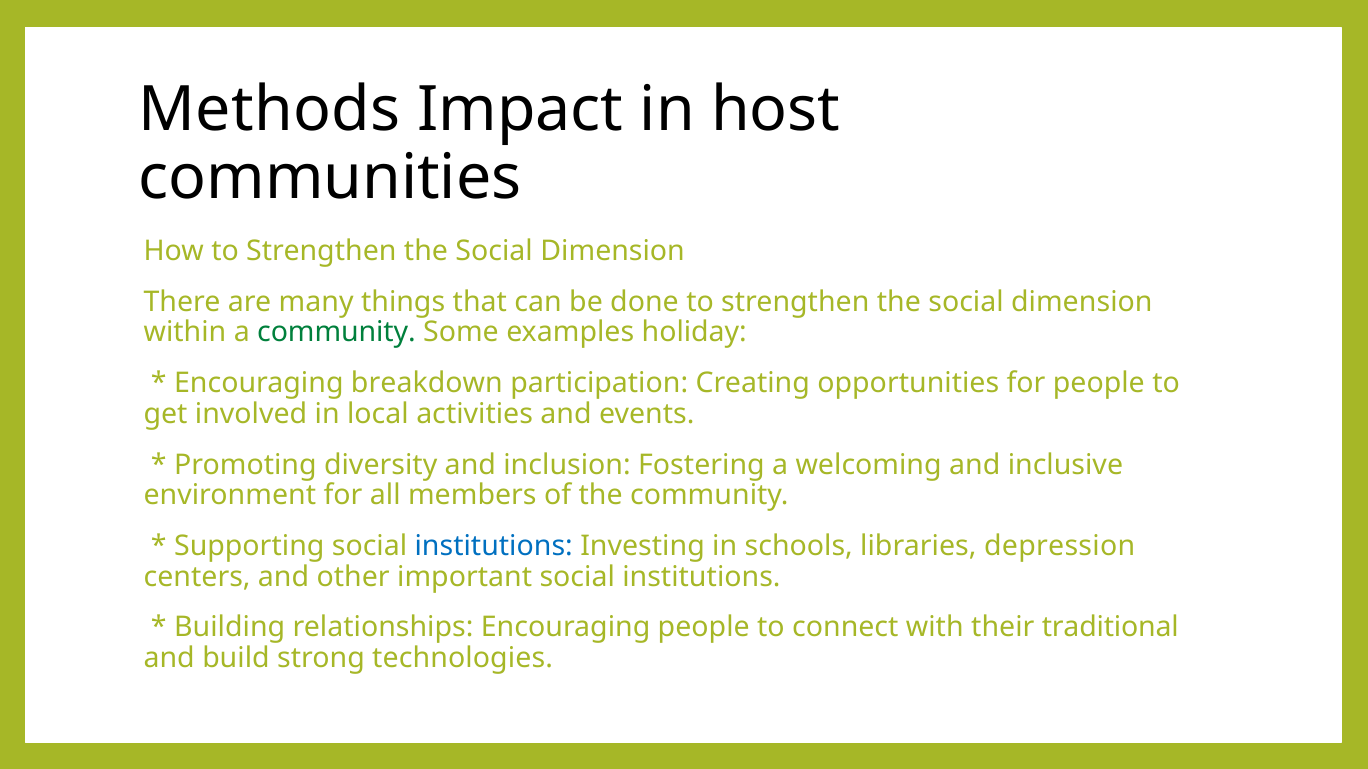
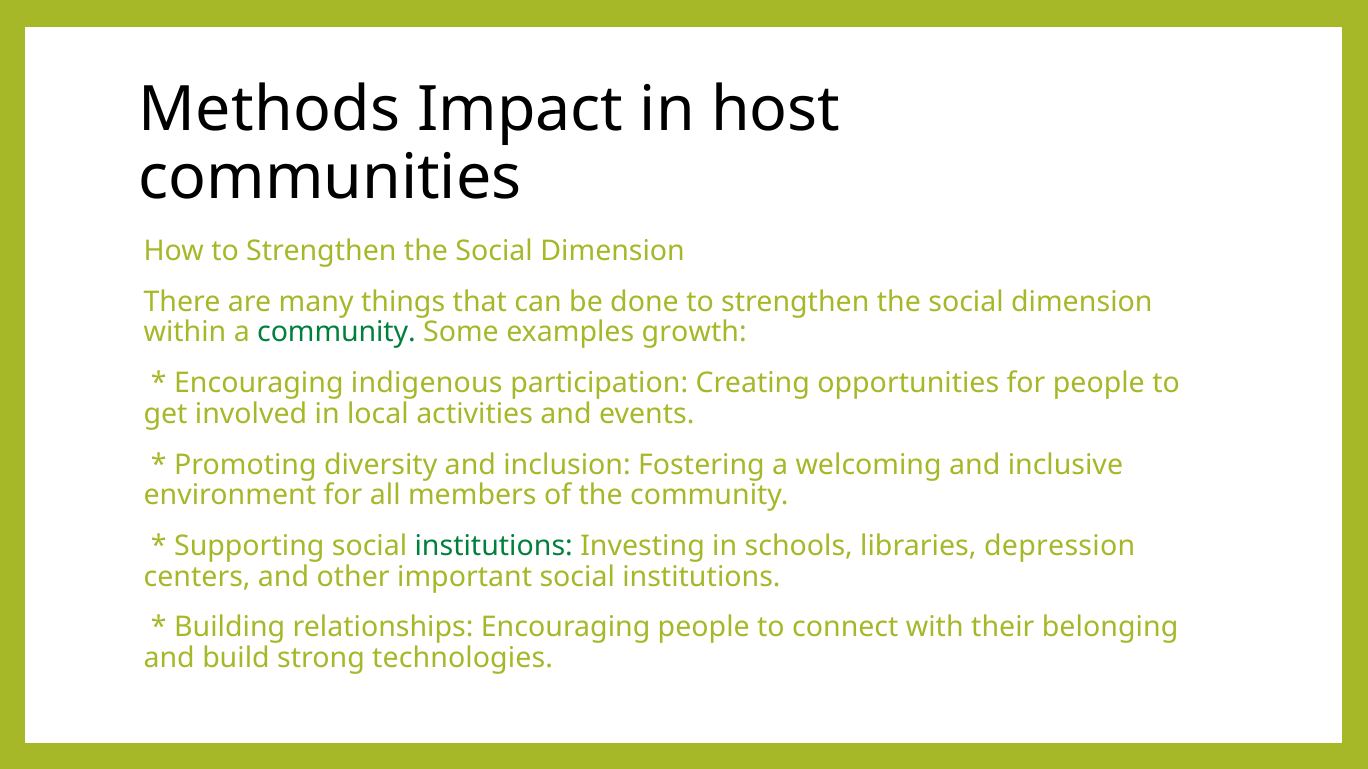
holiday: holiday -> growth (694, 333)
breakdown: breakdown -> indigenous (427, 383)
institutions colour: blue -> green (494, 546)
traditional: traditional -> belonging (1110, 628)
